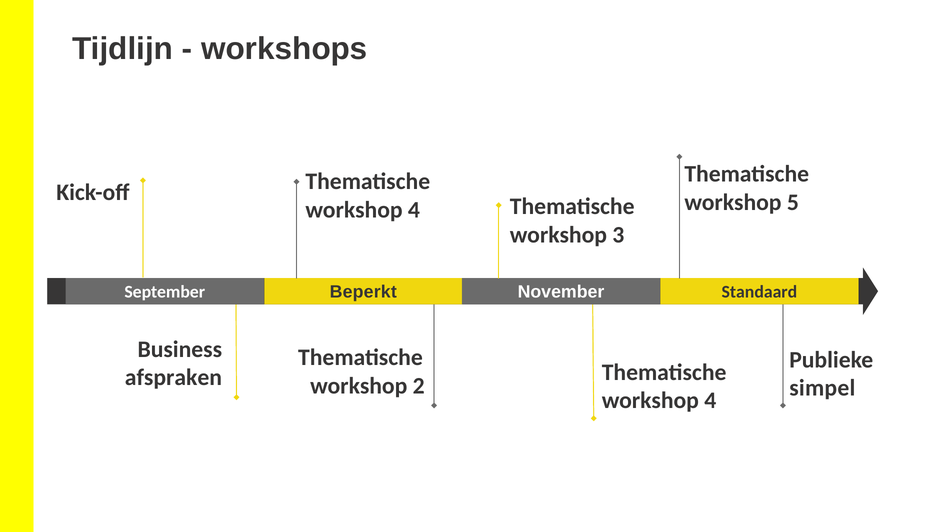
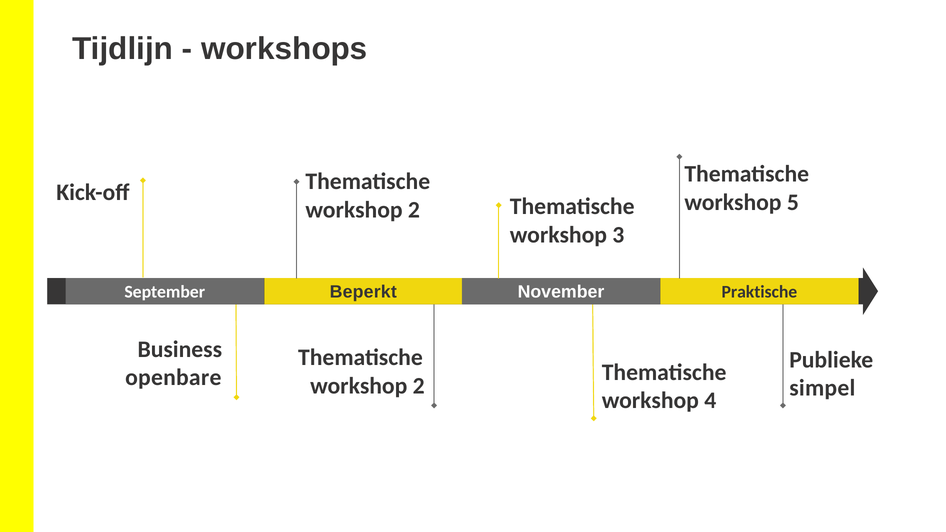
4: 4 -> 2 (414, 210)
Standaard: Standaard -> Praktische (759, 292)
afspraken: afspraken -> openbare (173, 378)
